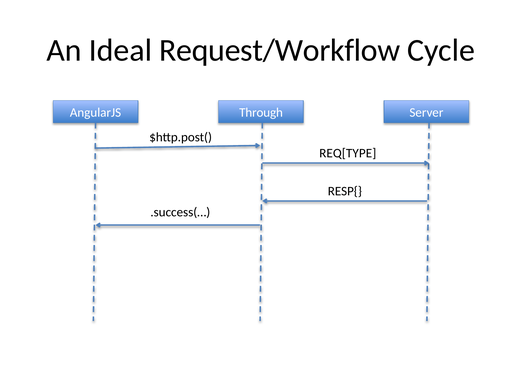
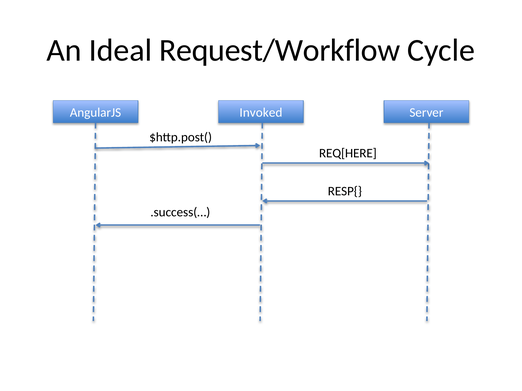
Through: Through -> Invoked (261, 113)
REQ[TYPE: REQ[TYPE -> REQ[HERE (348, 154)
